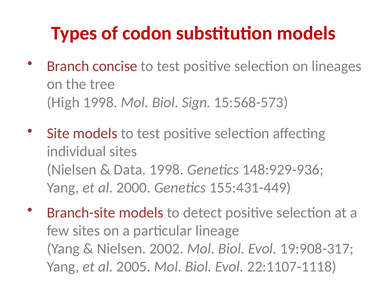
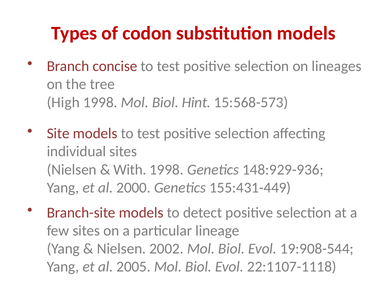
Sign: Sign -> Hint (196, 102)
Data: Data -> With (130, 170)
19:908-317: 19:908-317 -> 19:908-544 (317, 249)
